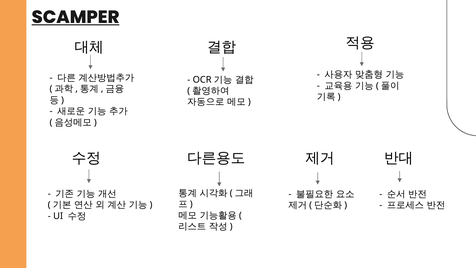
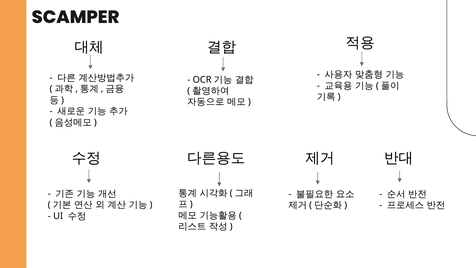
SCAMPER underline: present -> none (76, 17)
